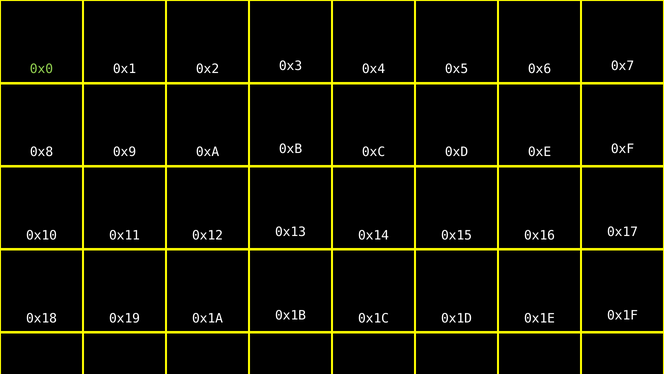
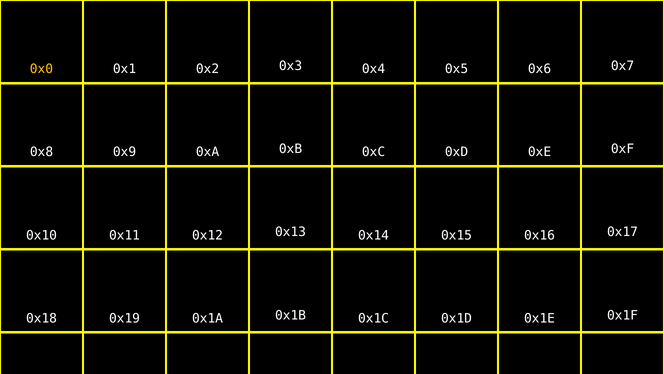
0x0 colour: light green -> yellow (41, 69)
